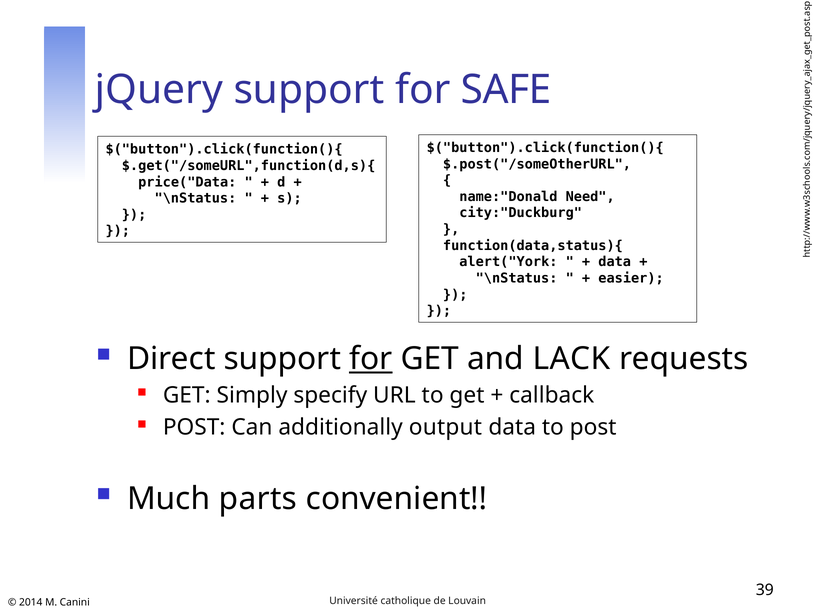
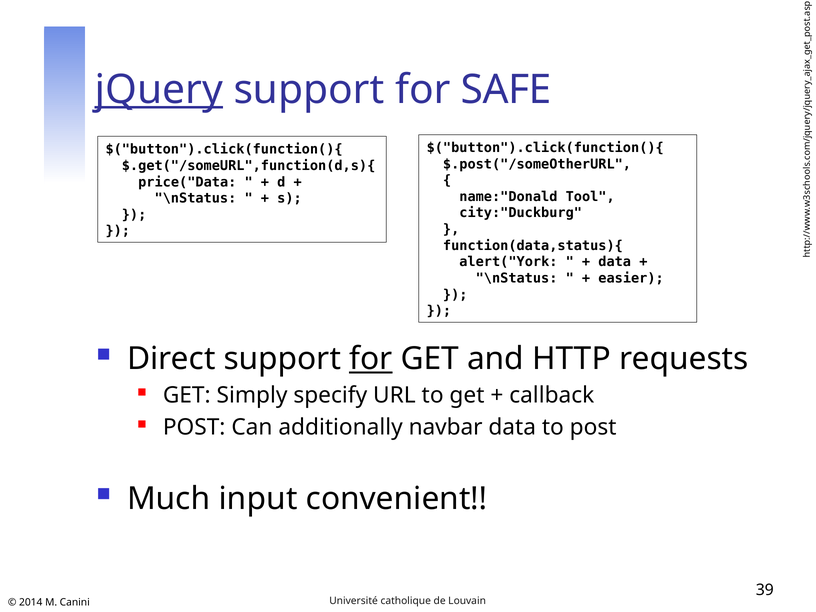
jQuery underline: none -> present (159, 90)
Need: Need -> Tool (590, 197)
LACK: LACK -> HTTP (572, 359)
output: output -> navbar (446, 427)
parts: parts -> input (258, 499)
